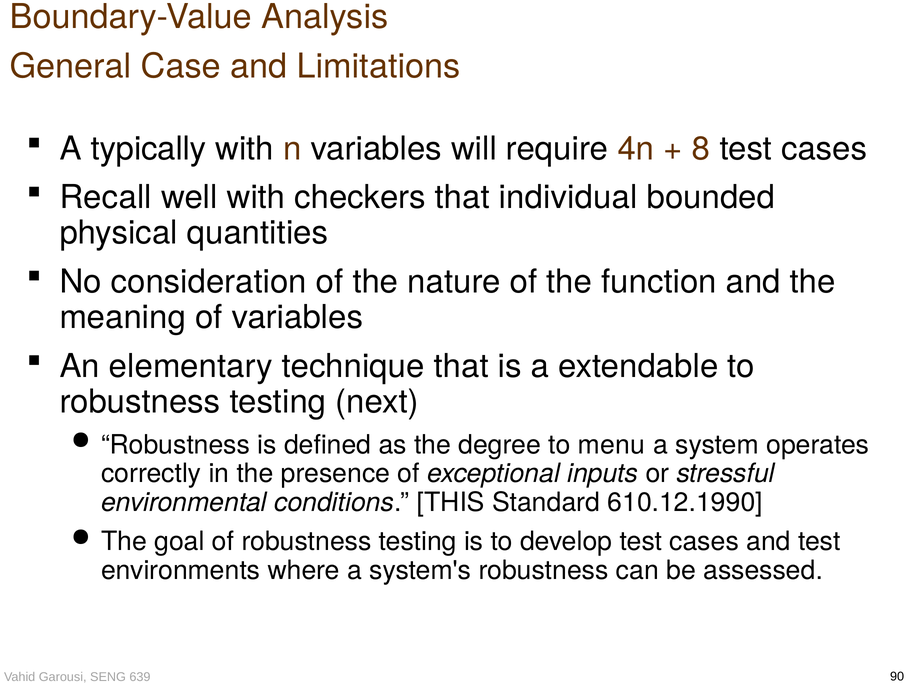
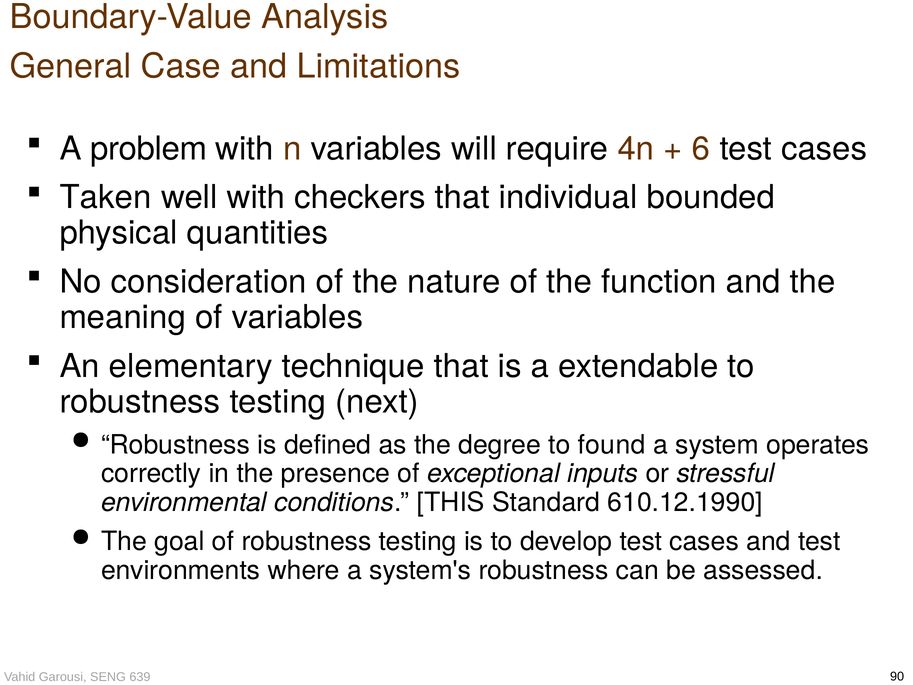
typically: typically -> problem (149, 149)
8: 8 -> 6 (701, 149)
Recall: Recall -> Taken (106, 197)
menu: menu -> found (612, 445)
